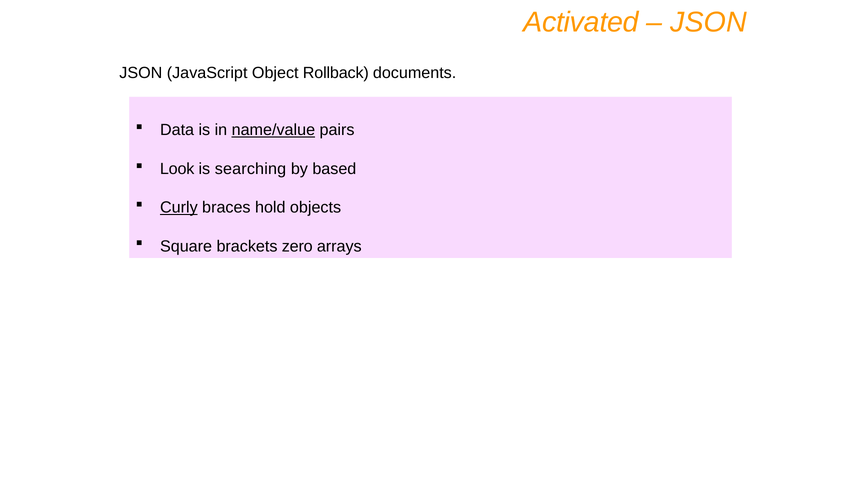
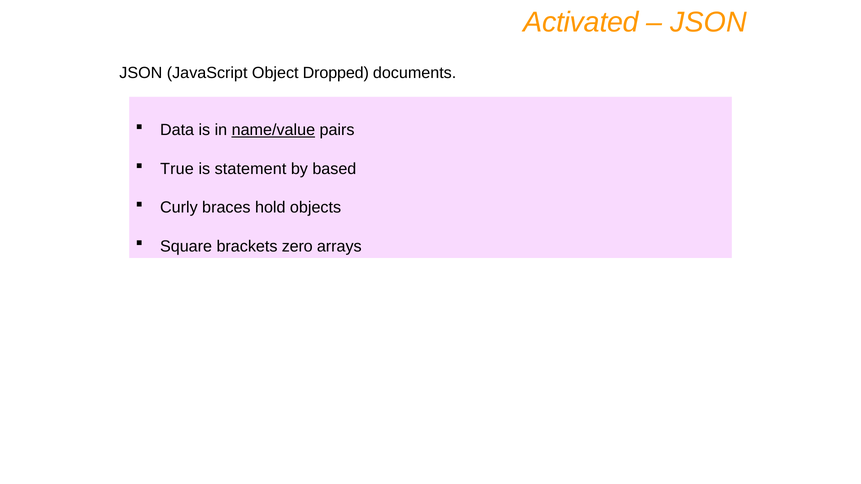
Rollback: Rollback -> Dropped (336, 73)
Look: Look -> True (177, 169)
searching: searching -> statement (251, 169)
Curly underline: present -> none (179, 208)
